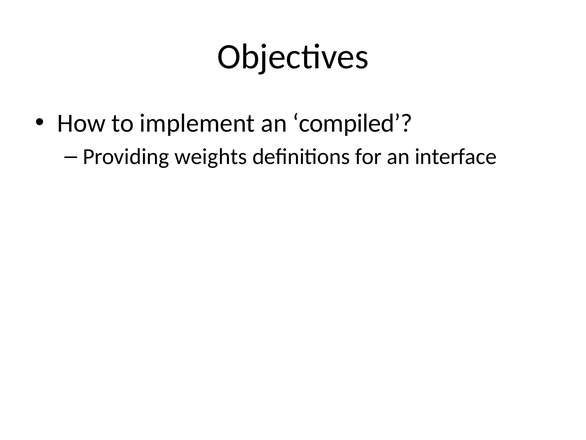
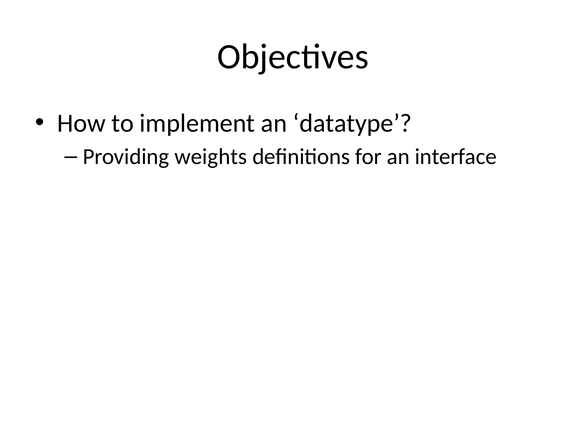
compiled: compiled -> datatype (352, 123)
